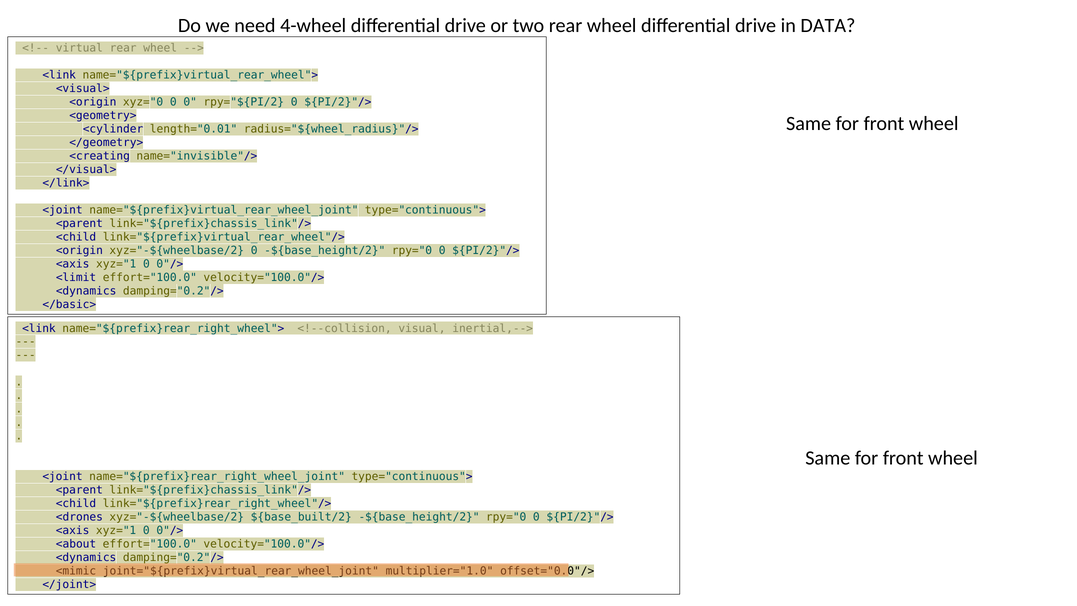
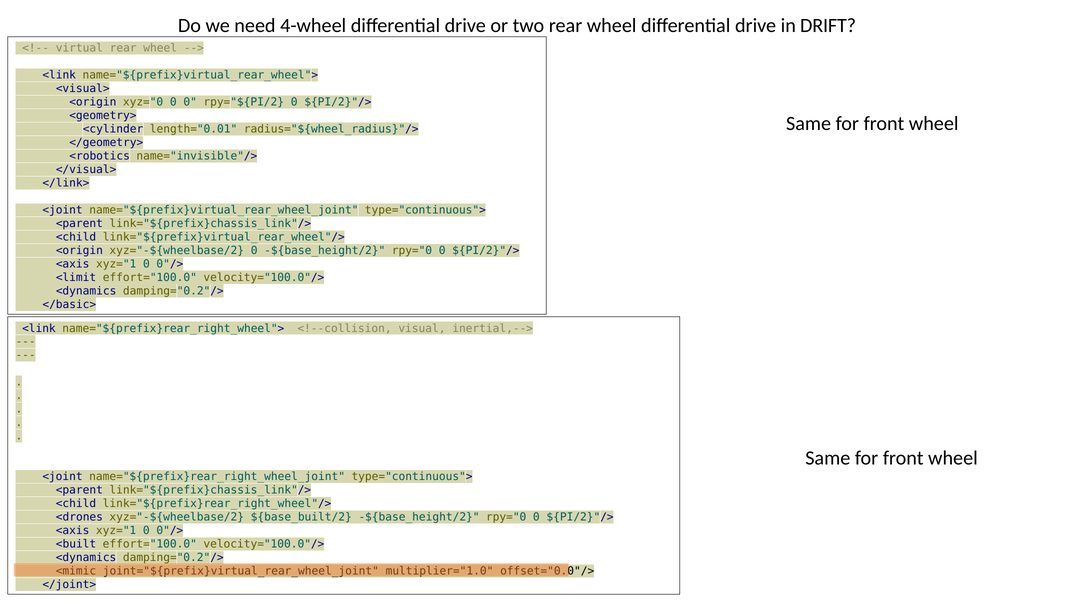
DATA: DATA -> DRIFT (828, 26)
<creating: <creating -> <robotics (100, 156)
<about: <about -> <built (76, 544)
